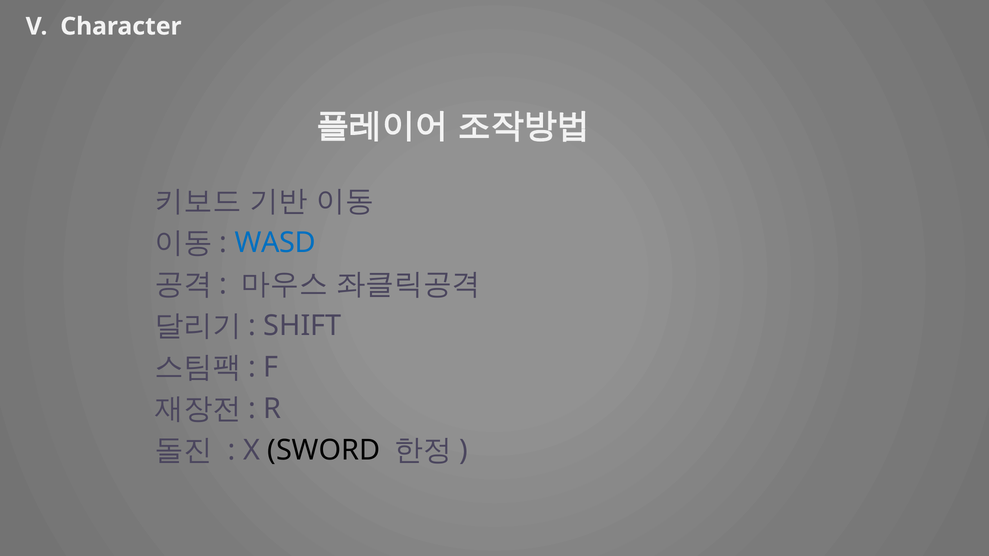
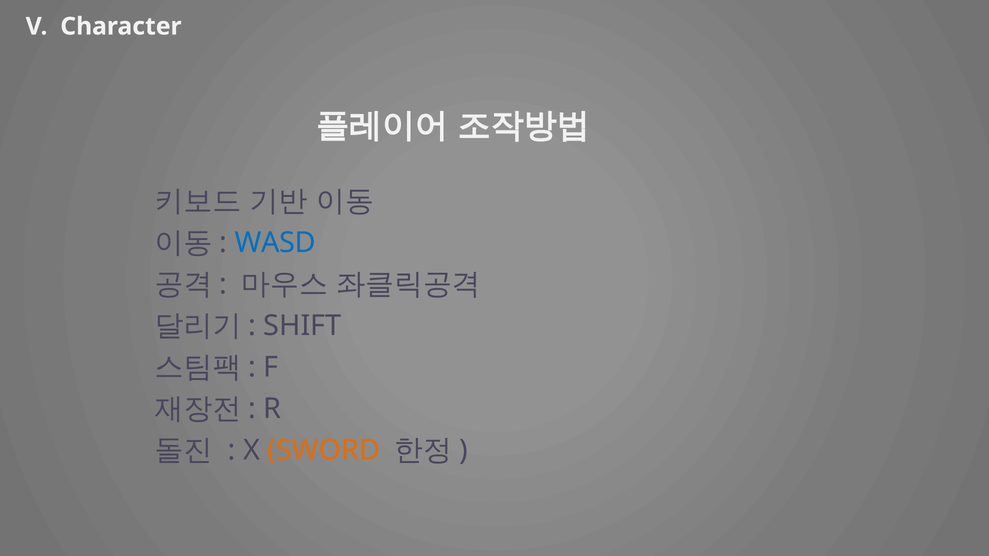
SWORD colour: black -> orange (324, 450)
